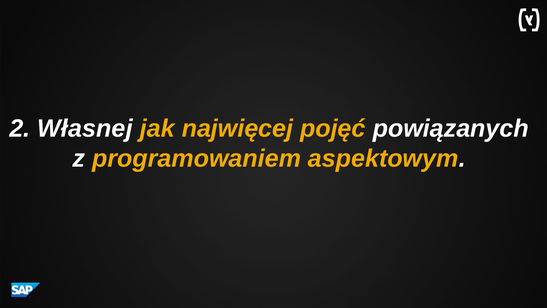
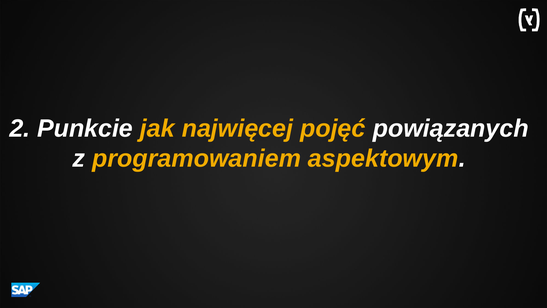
Własnej: Własnej -> Punkcie (85, 128)
